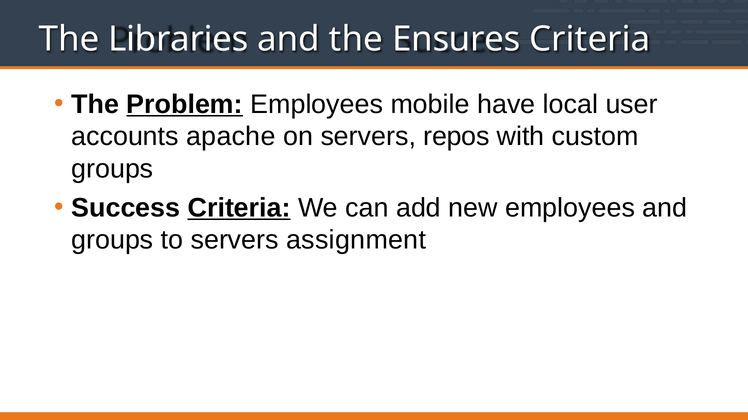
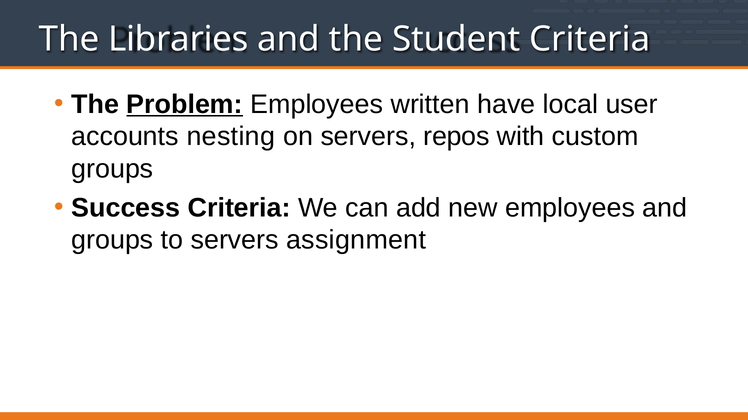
Ensures: Ensures -> Student (456, 39)
mobile: mobile -> written (430, 104)
apache: apache -> nesting (231, 137)
Criteria underline: present -> none (239, 208)
